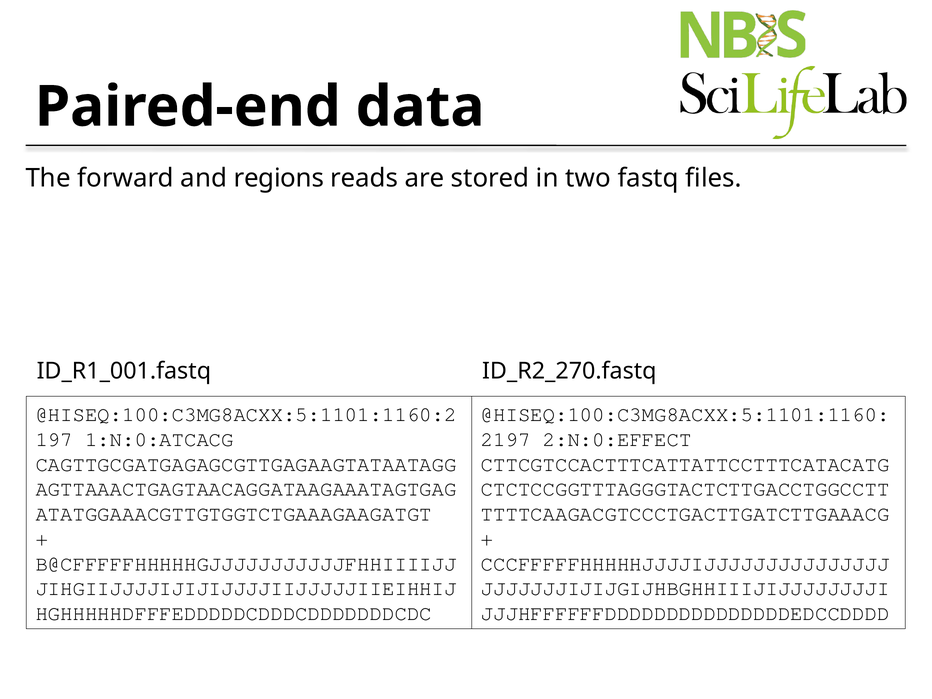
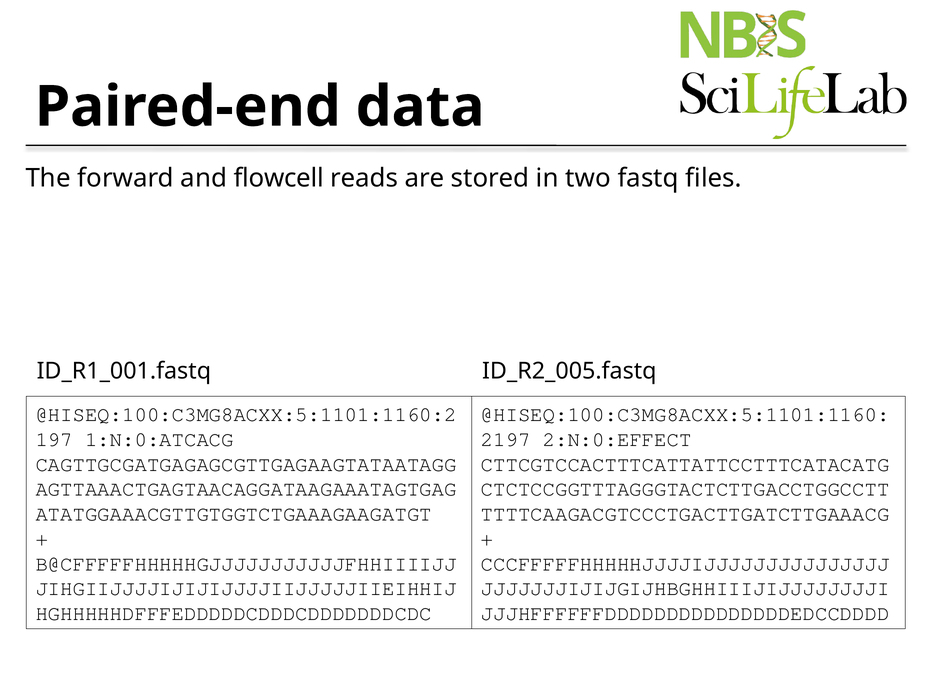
regions: regions -> flowcell (279, 178)
ID_R2_270.fastq: ID_R2_270.fastq -> ID_R2_005.fastq (569, 371)
